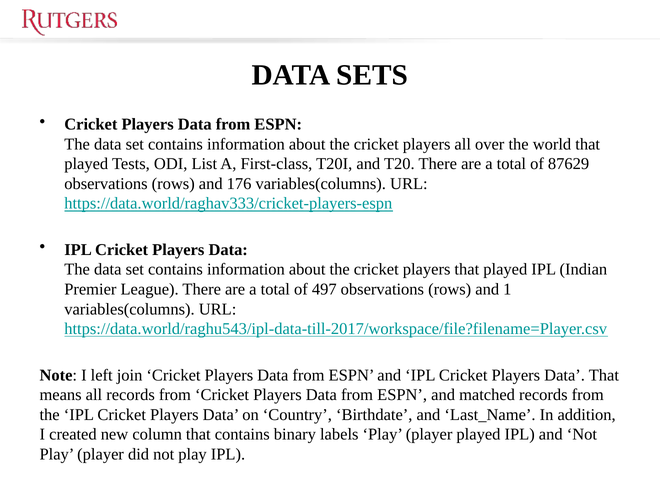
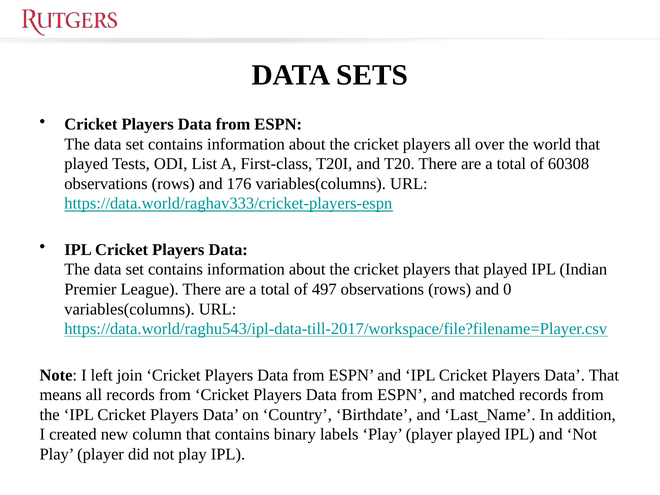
87629: 87629 -> 60308 (569, 164)
1: 1 -> 0 (507, 289)
